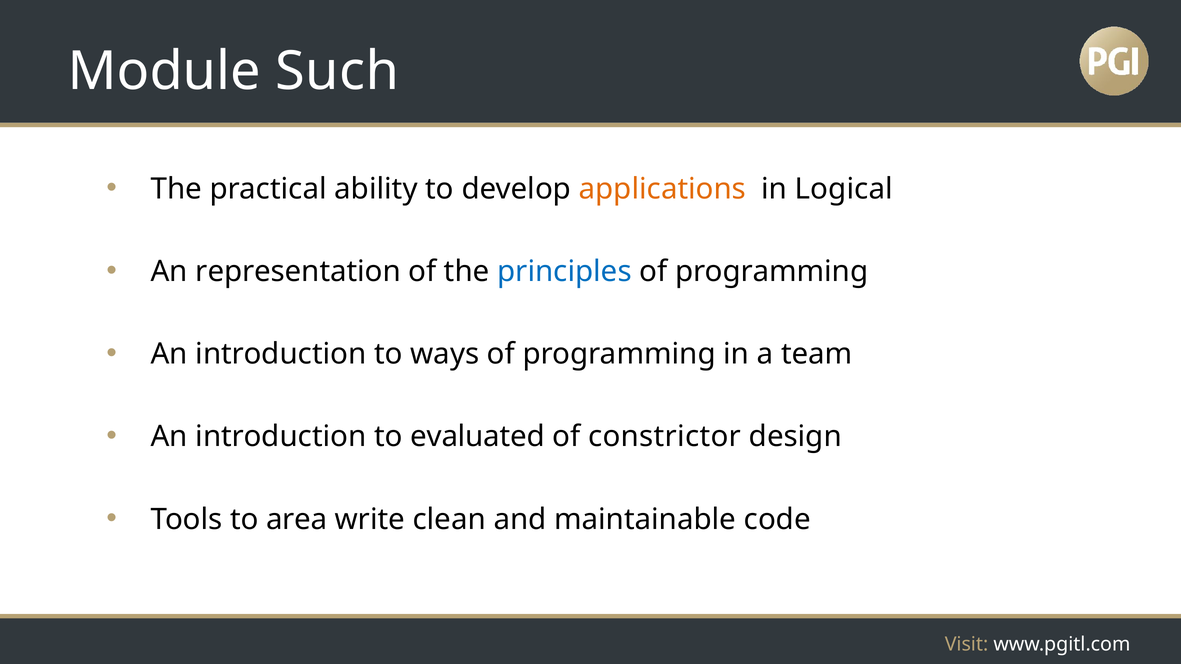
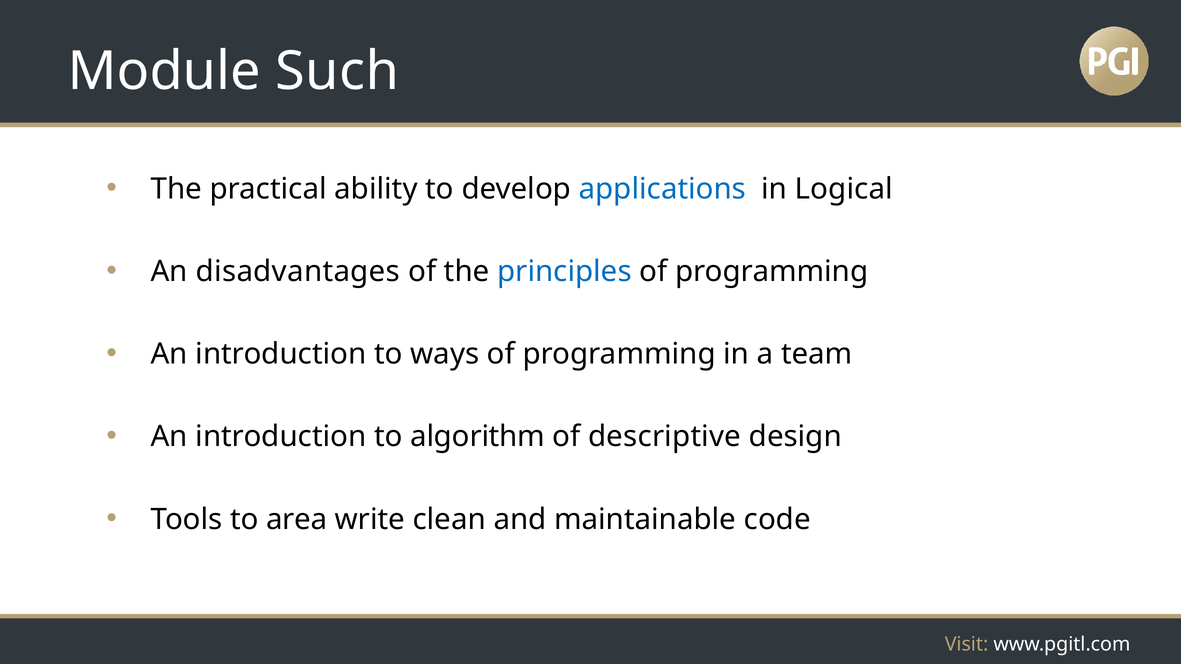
applications colour: orange -> blue (662, 189)
representation: representation -> disadvantages (298, 272)
evaluated: evaluated -> algorithm (478, 437)
constrictor: constrictor -> descriptive (665, 437)
